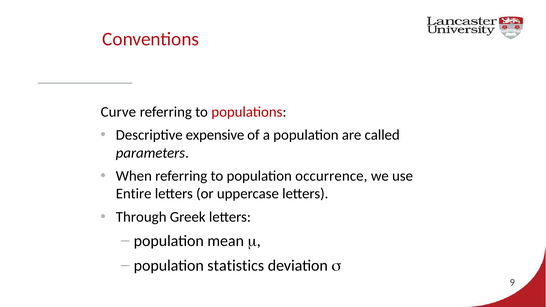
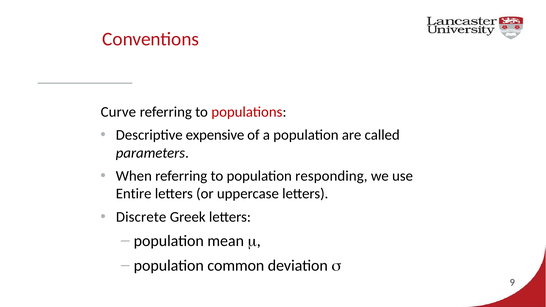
occurrence: occurrence -> responding (331, 176)
Through: Through -> Discrete (141, 217)
statistics: statistics -> common (236, 266)
